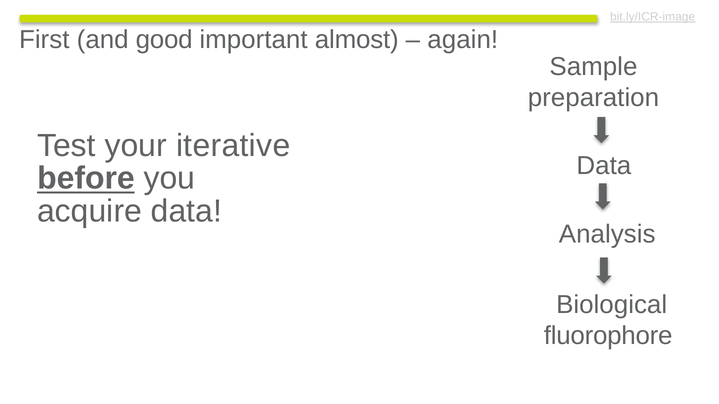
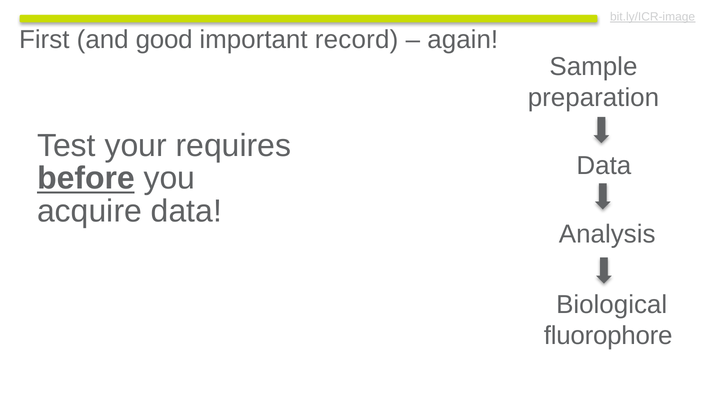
almost: almost -> record (357, 40)
iterative: iterative -> requires (233, 146)
